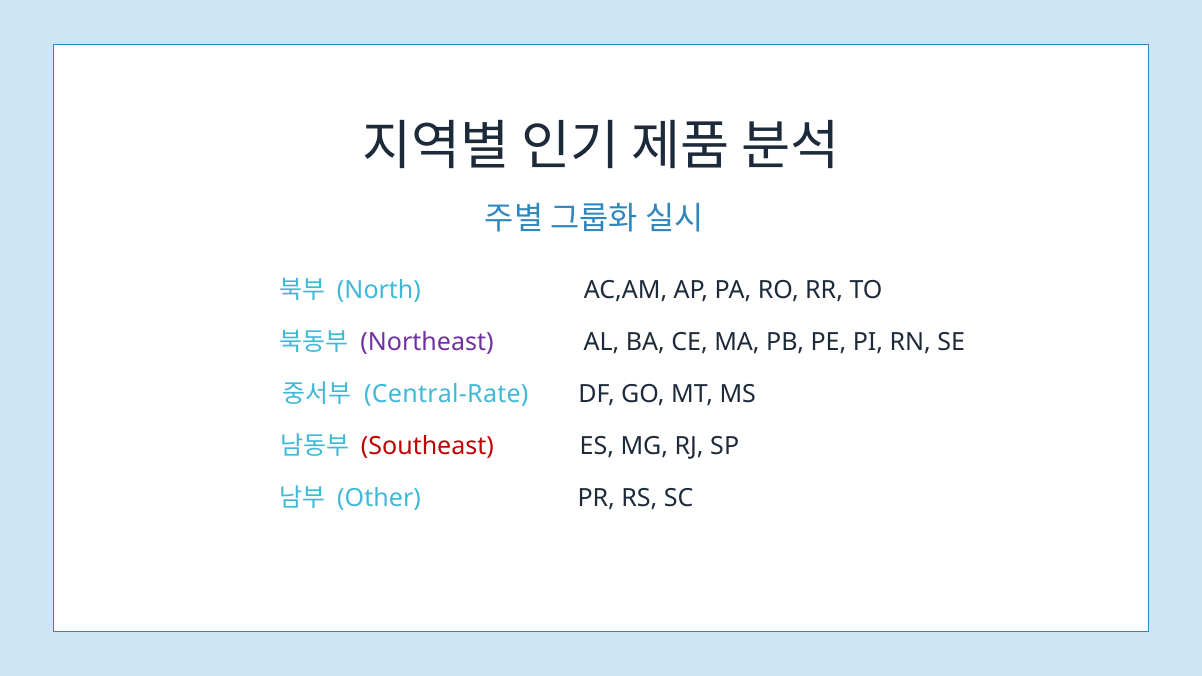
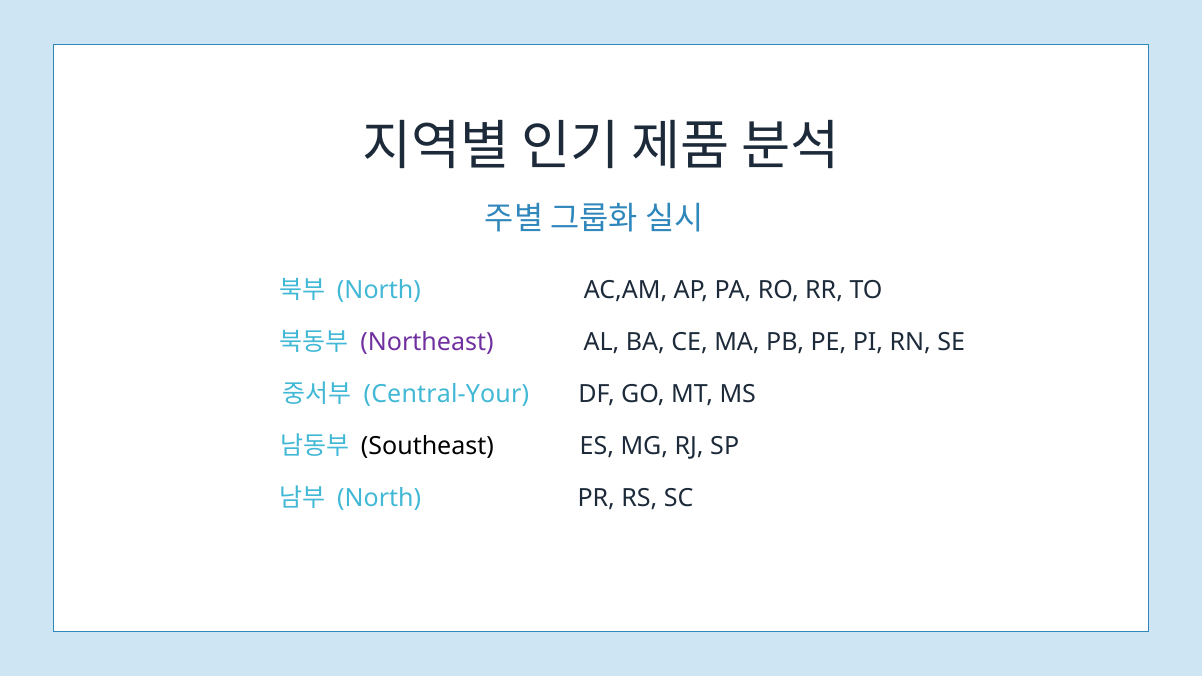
Central-Rate: Central-Rate -> Central-Your (446, 394)
Southeast colour: red -> black (427, 446)
Other: Other -> North (379, 498)
